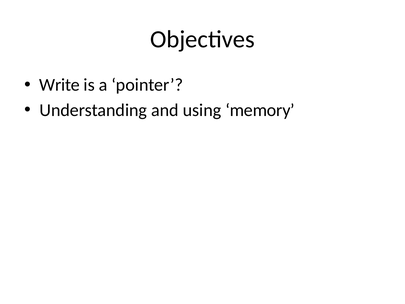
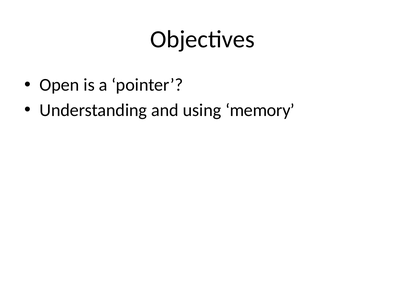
Write: Write -> Open (59, 85)
